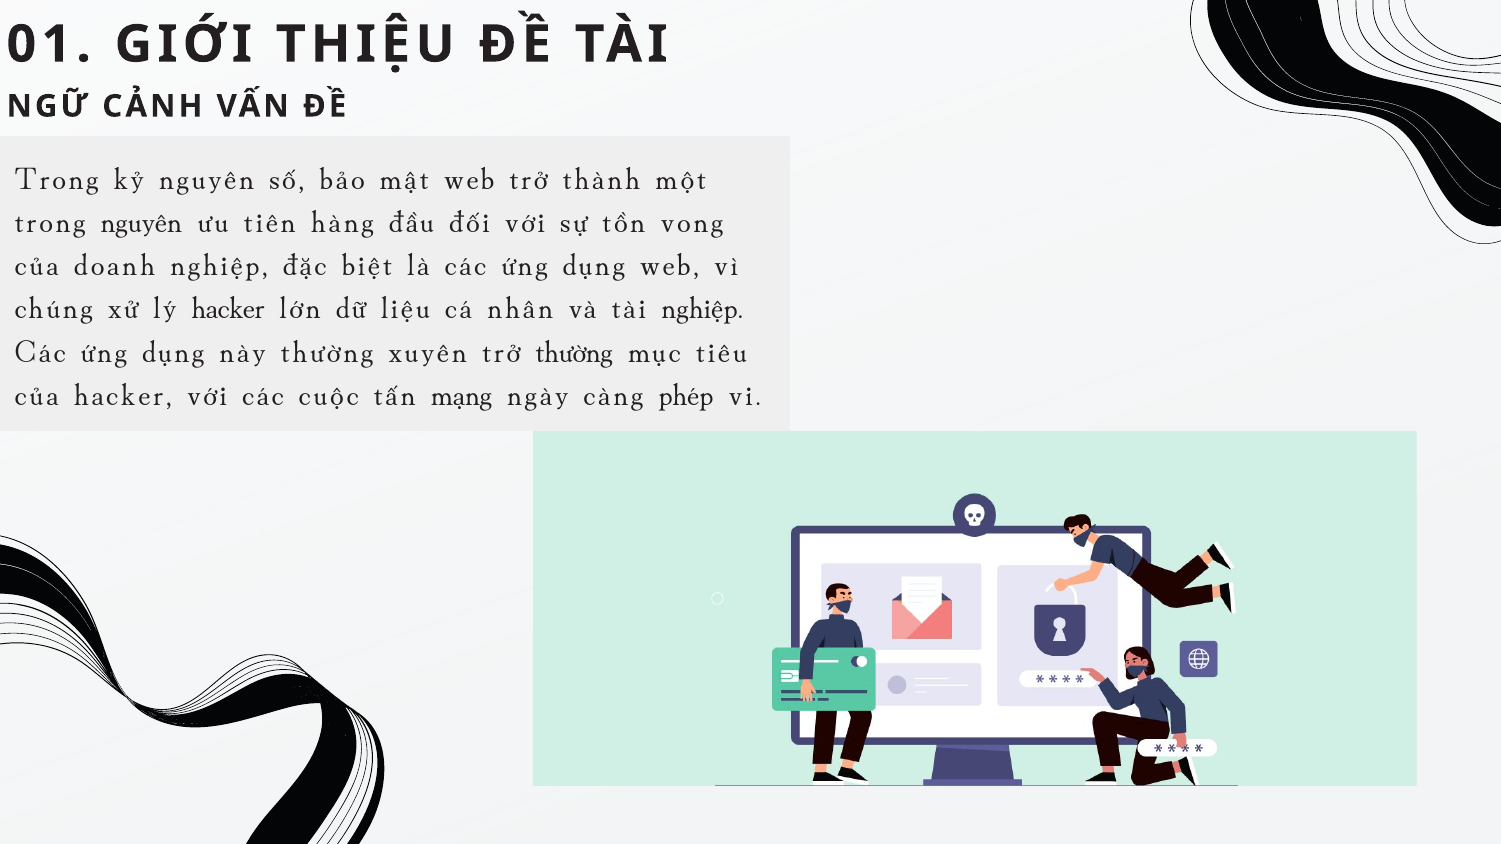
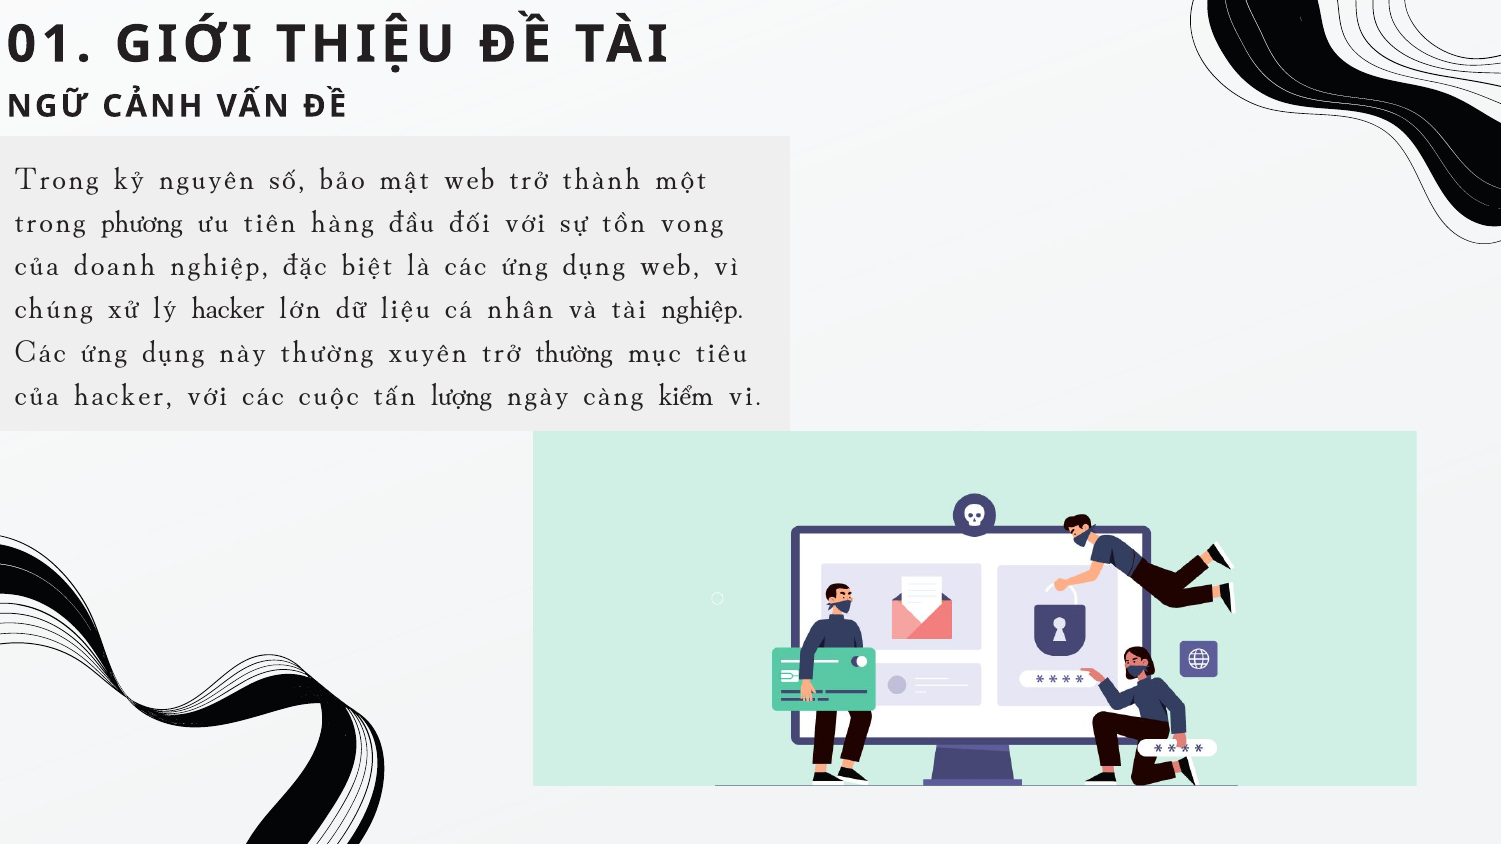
trong nguyên: nguyên -> phương (142, 222)
mạng: mạng -> lượng (462, 395)
phép: phép -> kiểm (686, 395)
